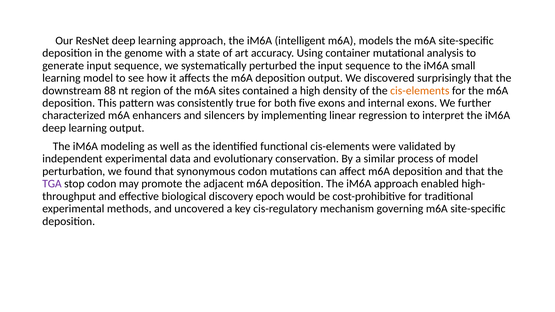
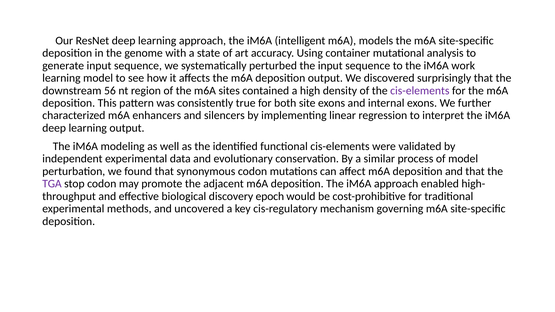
small: small -> work (463, 66)
88: 88 -> 56 (110, 91)
cis-elements colour: orange -> purple (420, 91)
five: five -> site (307, 103)
